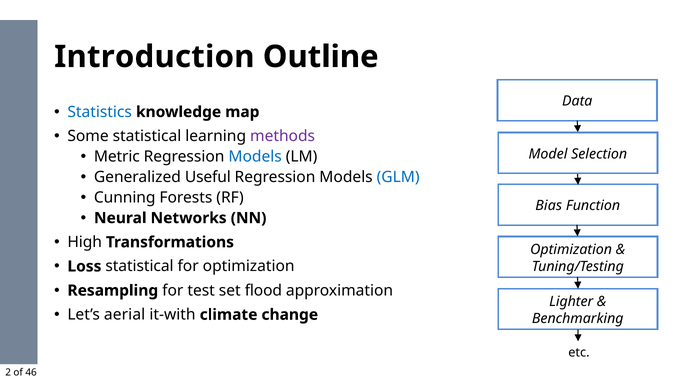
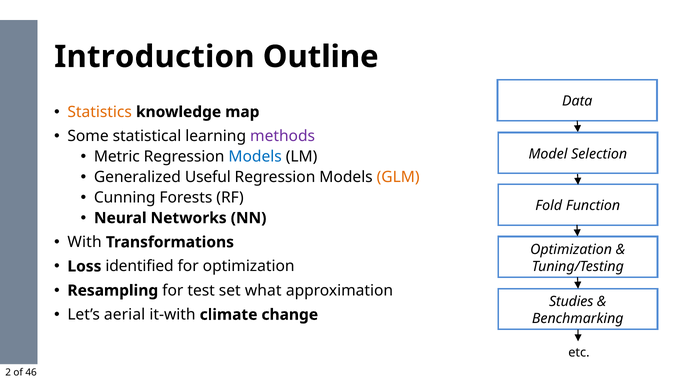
Statistics colour: blue -> orange (100, 112)
GLM colour: blue -> orange (398, 177)
Bias: Bias -> Fold (549, 206)
High: High -> With (85, 243)
Loss statistical: statistical -> identified (140, 267)
flood: flood -> what (263, 291)
Lighter: Lighter -> Studies (571, 302)
